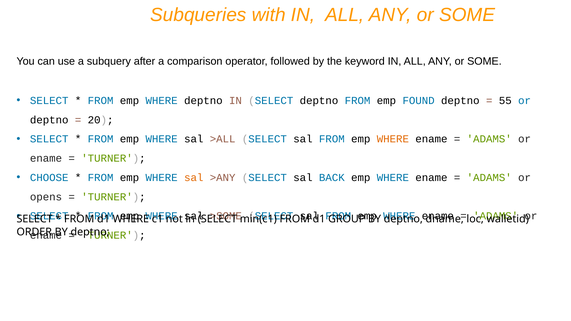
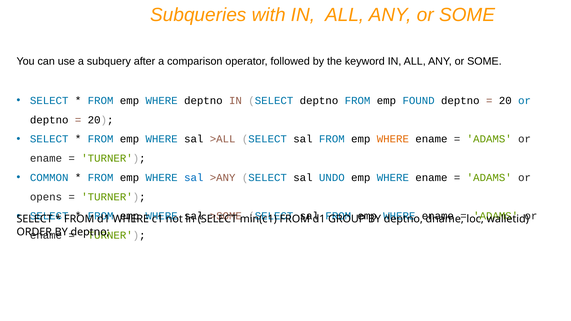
55: 55 -> 20 (505, 101)
CHOOSE: CHOOSE -> COMMON (49, 178)
sal colour: orange -> blue (194, 178)
BACK: BACK -> UNDO (332, 178)
